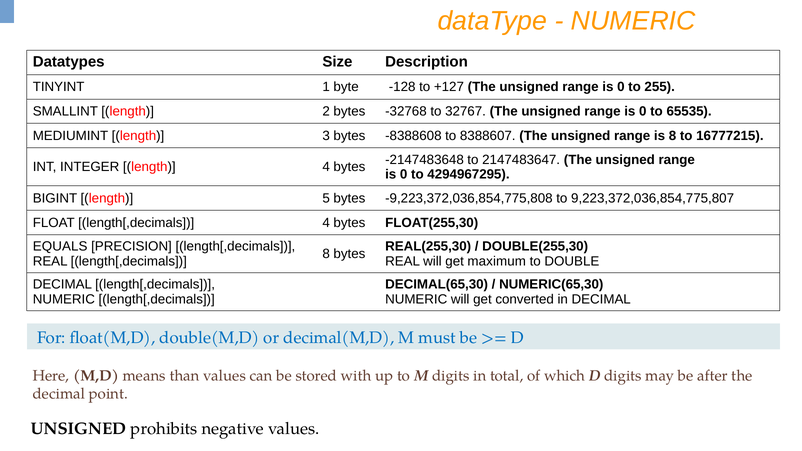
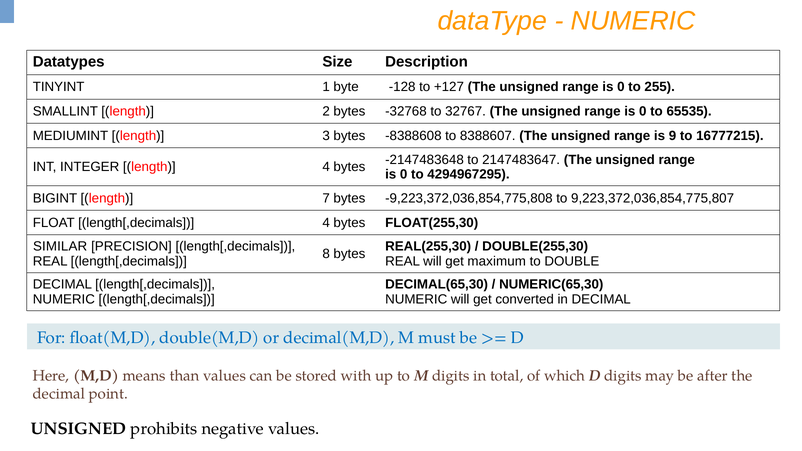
is 8: 8 -> 9 (672, 136)
5: 5 -> 7 (326, 198)
EQUALS: EQUALS -> SIMILAR (60, 247)
